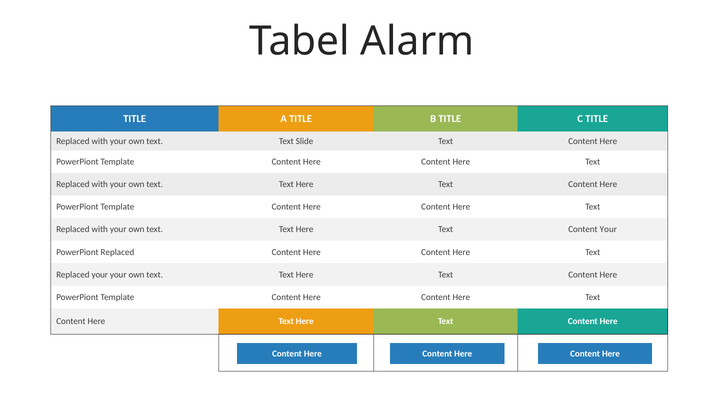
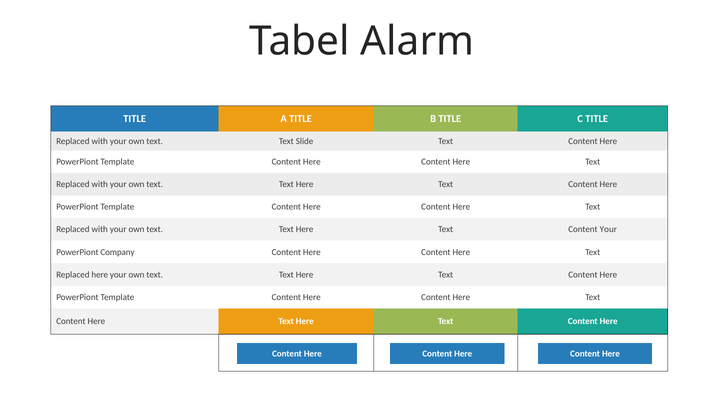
PowerPiont Replaced: Replaced -> Company (117, 252)
Replaced your: your -> here (100, 275)
